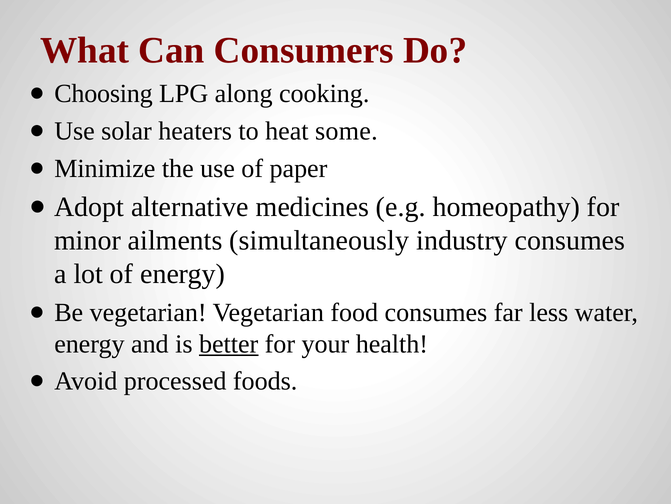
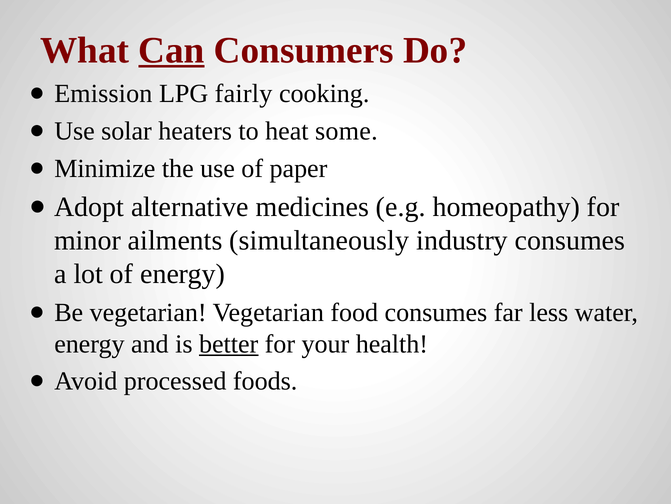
Can underline: none -> present (172, 50)
Choosing: Choosing -> Emission (103, 94)
along: along -> fairly (244, 94)
